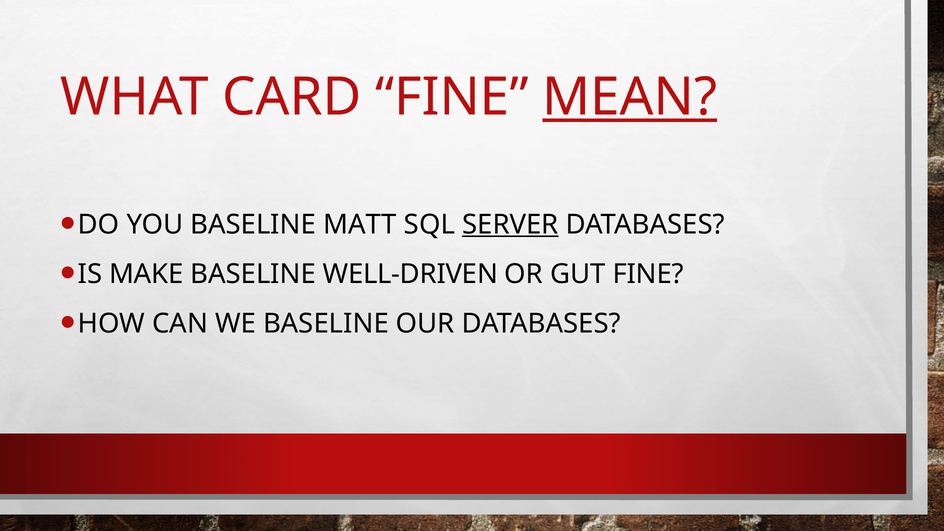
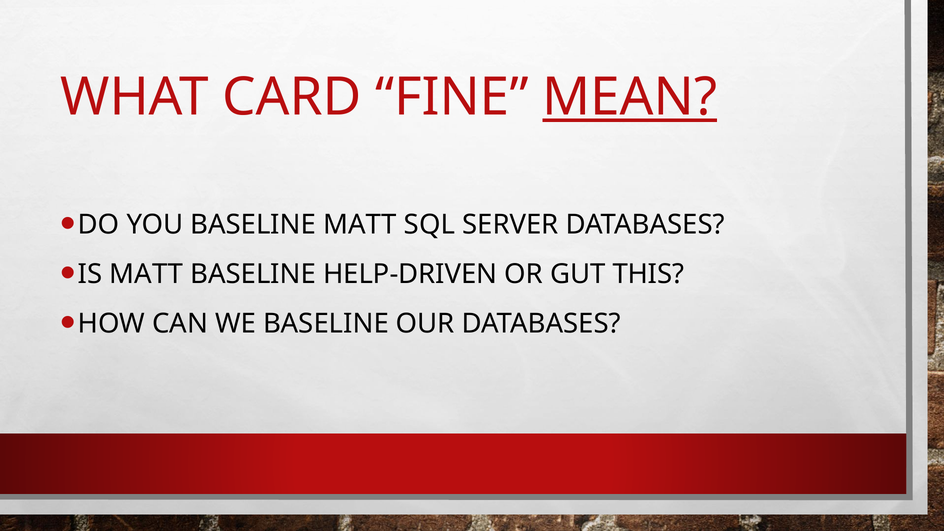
SERVER underline: present -> none (510, 225)
IS MAKE: MAKE -> MATT (146, 274)
WELL-DRIVEN: WELL-DRIVEN -> HELP-DRIVEN (410, 274)
GUT FINE: FINE -> THIS (648, 274)
